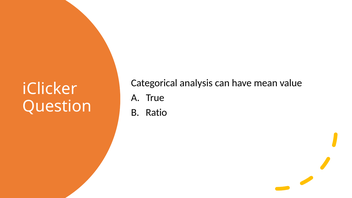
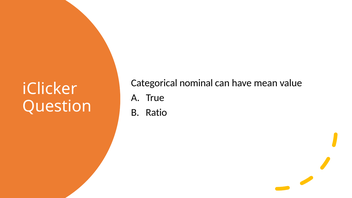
analysis: analysis -> nominal (196, 83)
